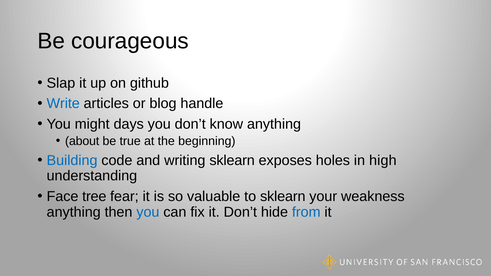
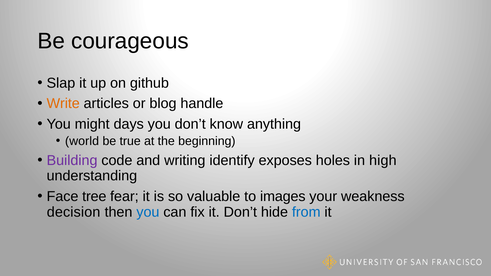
Write colour: blue -> orange (63, 104)
about: about -> world (82, 141)
Building colour: blue -> purple (72, 161)
writing sklearn: sklearn -> identify (232, 161)
to sklearn: sklearn -> images (283, 197)
anything: anything -> decision (74, 212)
